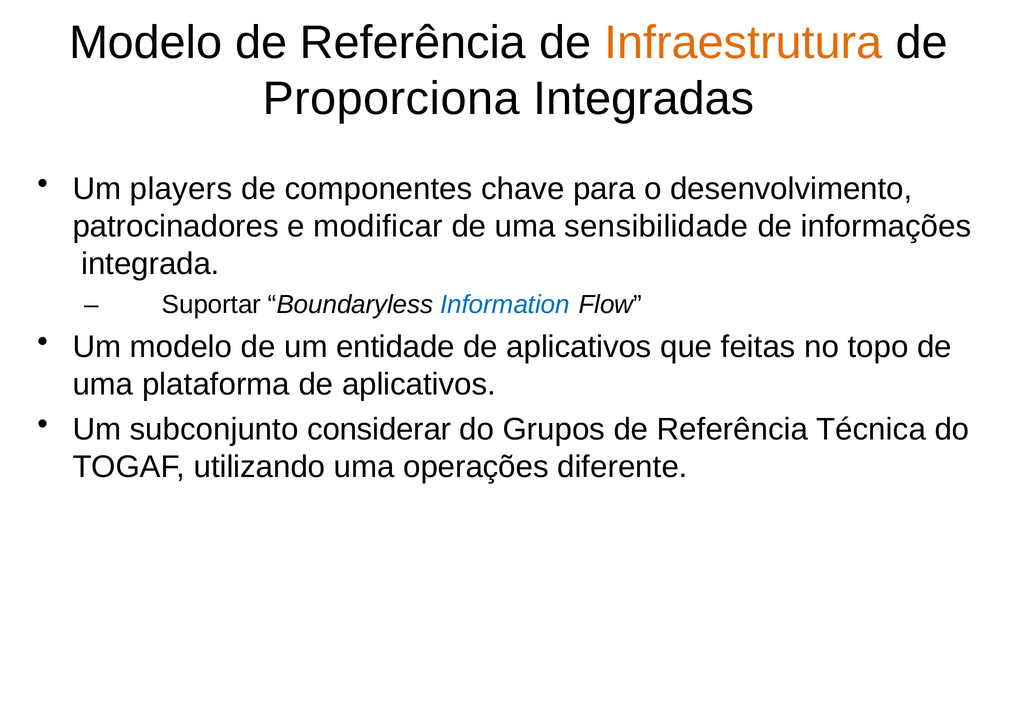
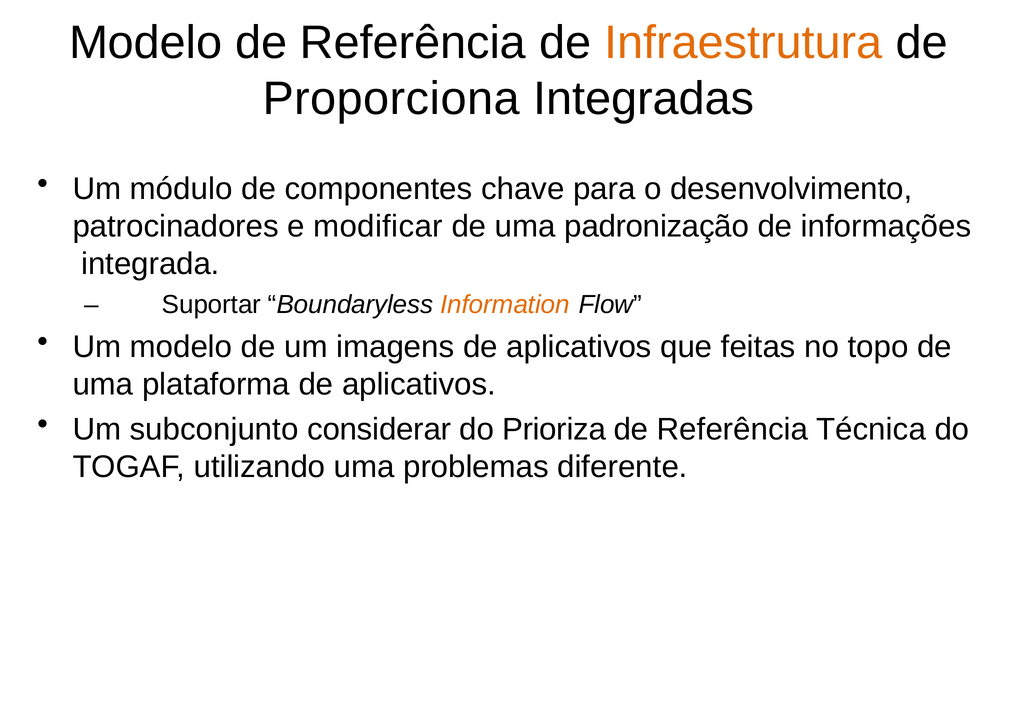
players: players -> módulo (181, 189)
sensibilidade: sensibilidade -> padronização (657, 227)
Information colour: blue -> orange (505, 305)
entidade: entidade -> imagens (395, 347)
Grupos: Grupos -> Prioriza (554, 430)
operações: operações -> problemas (476, 467)
